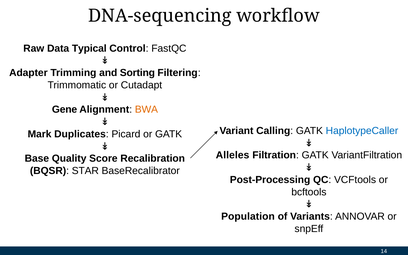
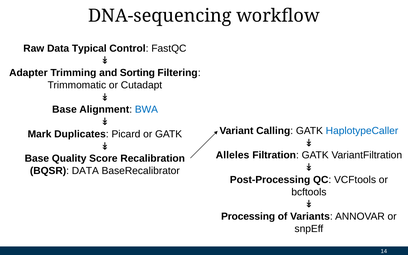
Gene: Gene -> Base (64, 110)
BWA colour: orange -> blue (146, 110)
BQSR STAR: STAR -> DATA (85, 171)
Population: Population -> Processing (248, 216)
